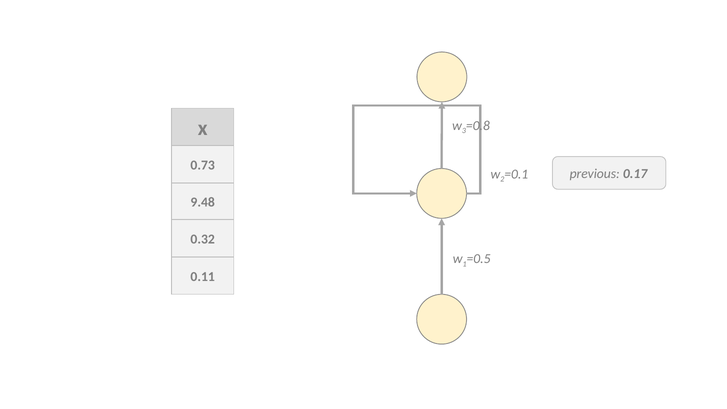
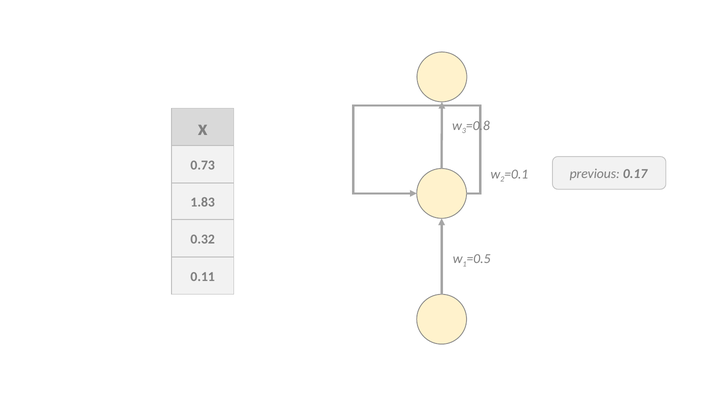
9.48: 9.48 -> 1.83 (203, 202)
